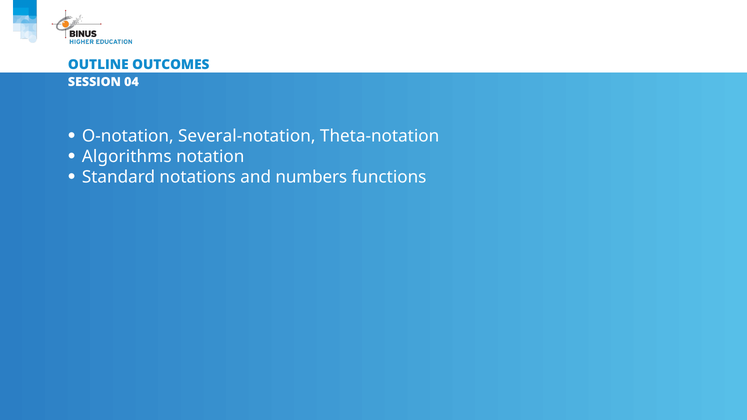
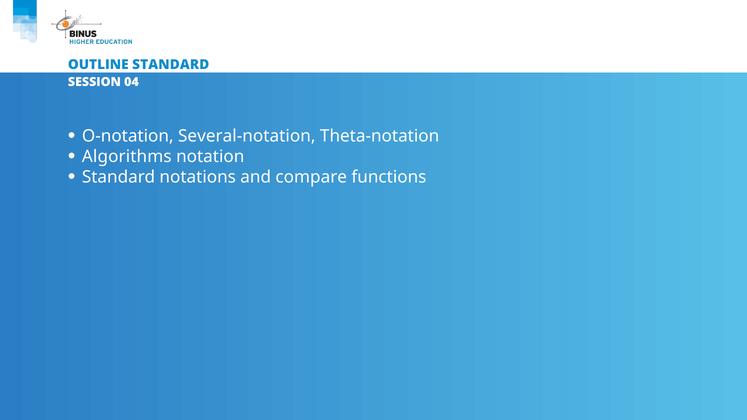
OUTLINE OUTCOMES: OUTCOMES -> STANDARD (171, 65)
numbers: numbers -> compare (311, 177)
